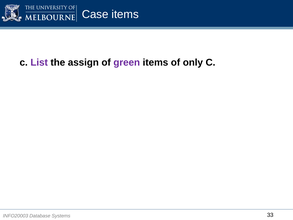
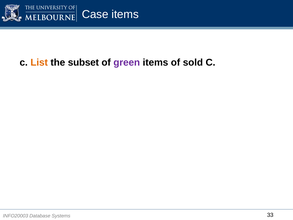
List colour: purple -> orange (39, 62)
assign: assign -> subset (83, 62)
only: only -> sold (193, 62)
